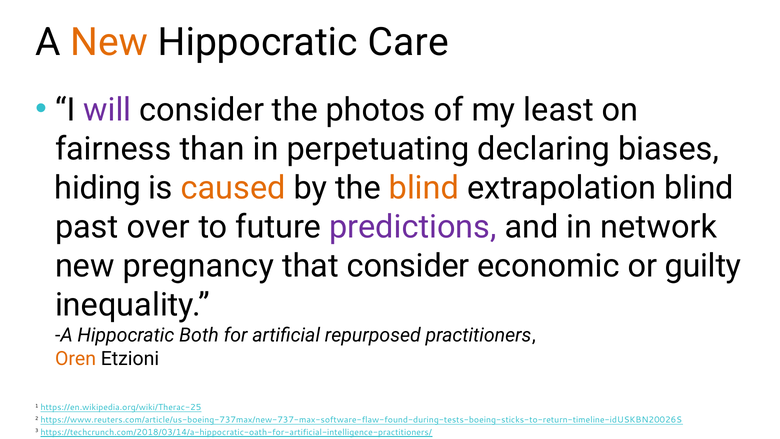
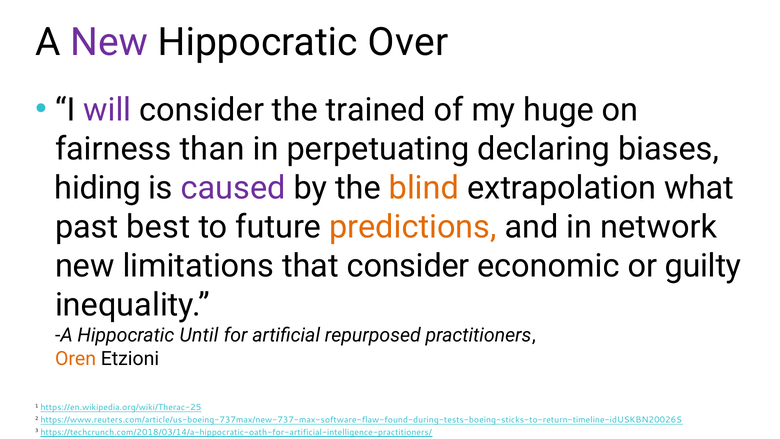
New colour: orange -> purple (109, 43)
Care: Care -> Over (408, 43)
photos: photos -> trained (376, 110)
least: least -> huge (559, 110)
caused colour: orange -> purple (233, 188)
extrapolation blind: blind -> what (699, 188)
over: over -> best (158, 227)
predictions colour: purple -> orange (413, 227)
pregnancy: pregnancy -> limitations (198, 266)
Both: Both -> Until (199, 335)
